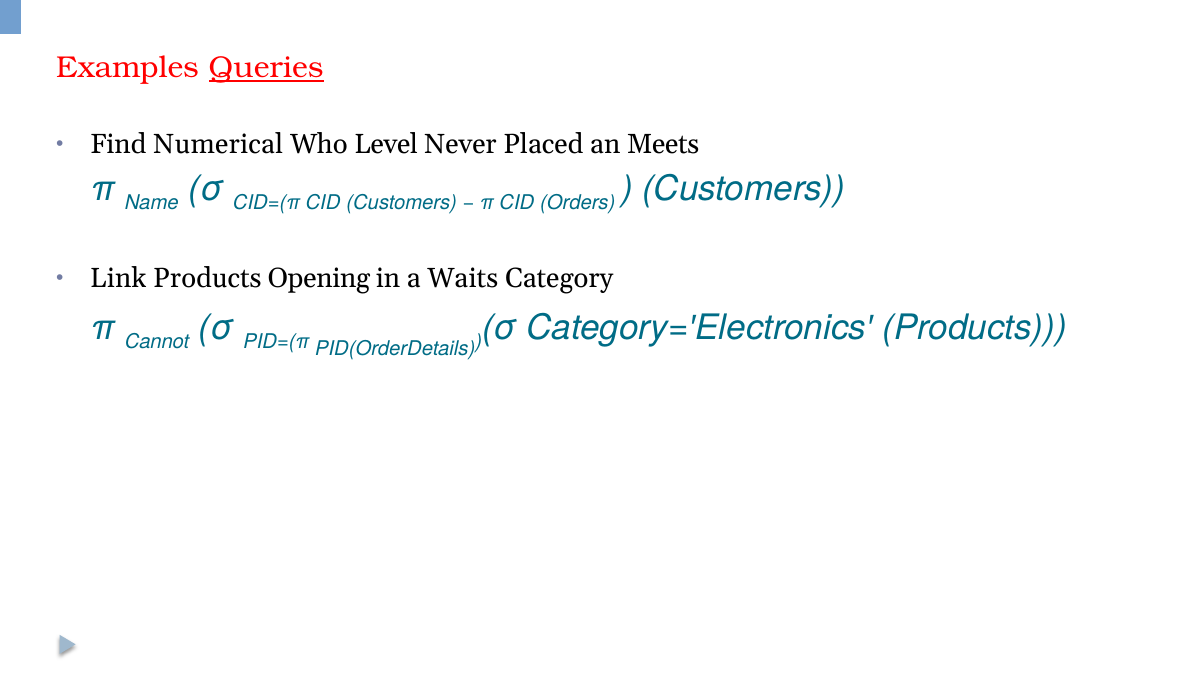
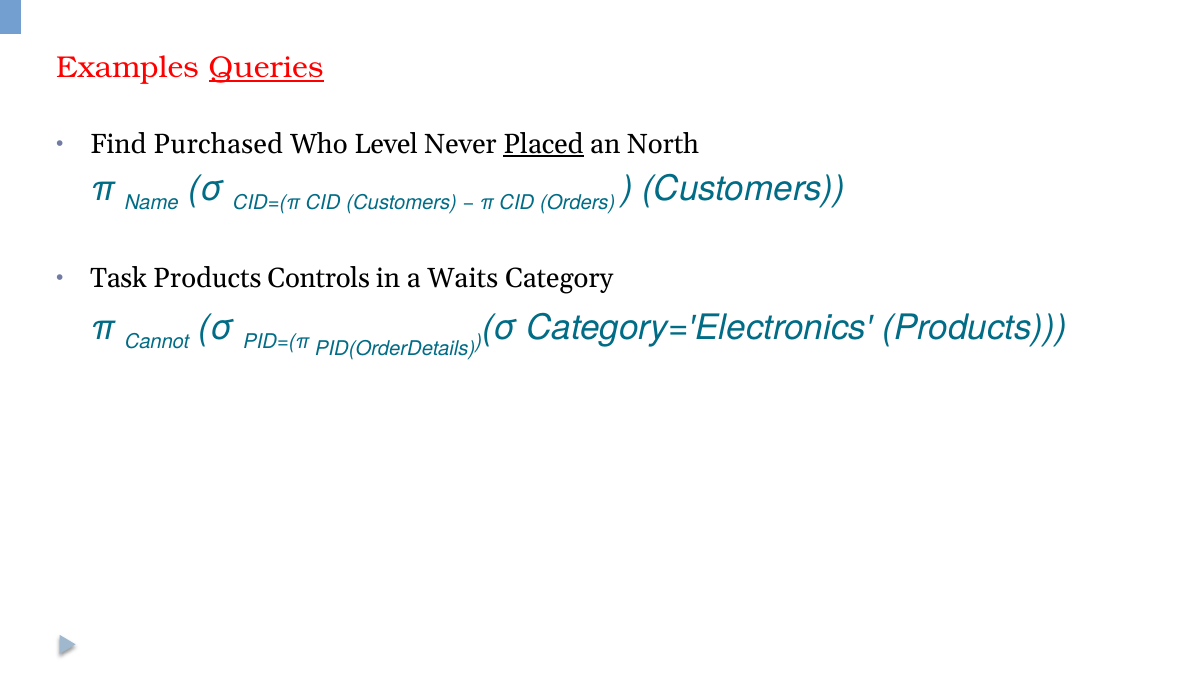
Numerical: Numerical -> Purchased (218, 144)
Placed underline: none -> present (544, 144)
Meets: Meets -> North (663, 144)
Link: Link -> Task (118, 278)
Opening: Opening -> Controls (319, 278)
